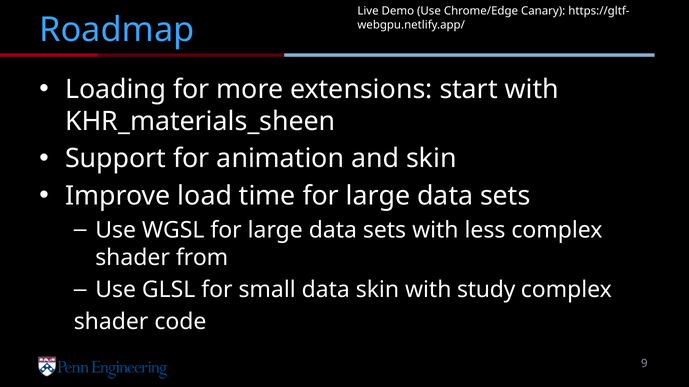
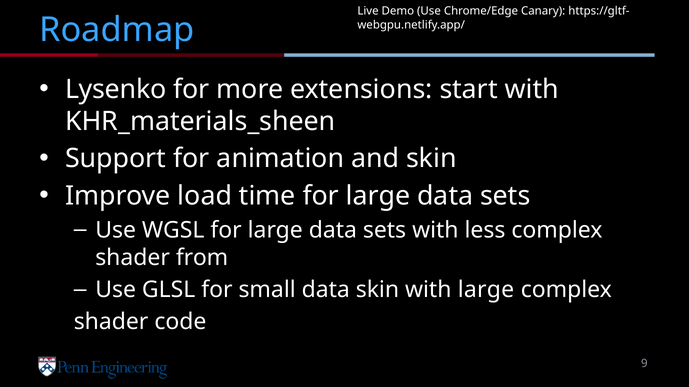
Loading: Loading -> Lysenko (116, 89)
with study: study -> large (486, 290)
